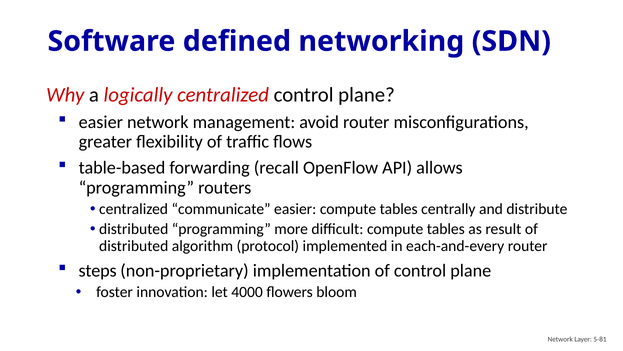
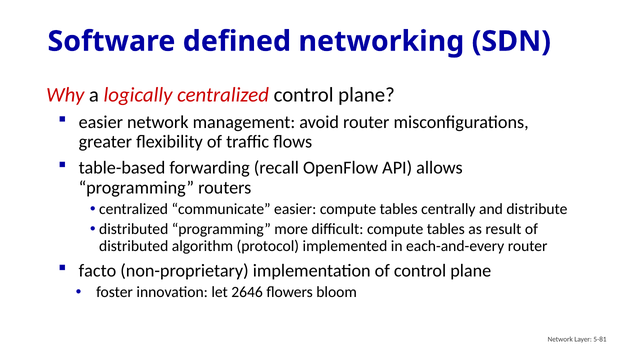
steps: steps -> facto (97, 270)
4000: 4000 -> 2646 (247, 292)
